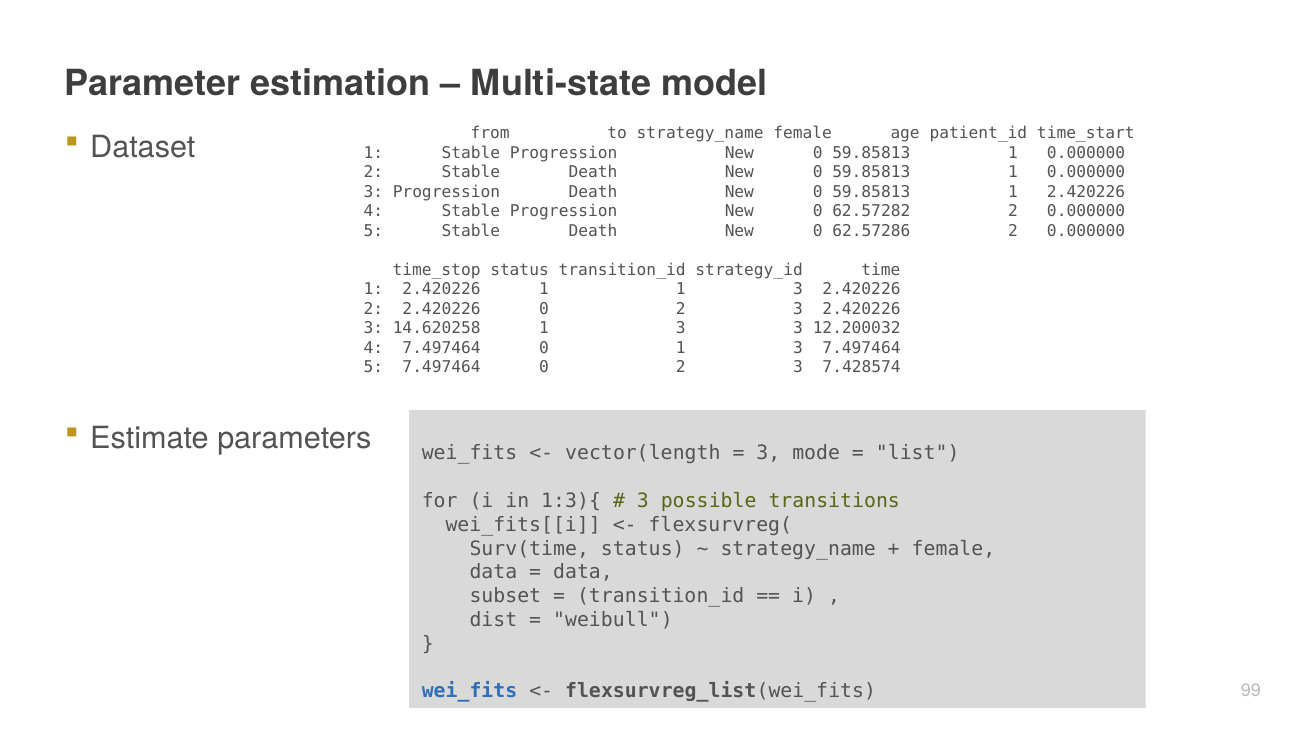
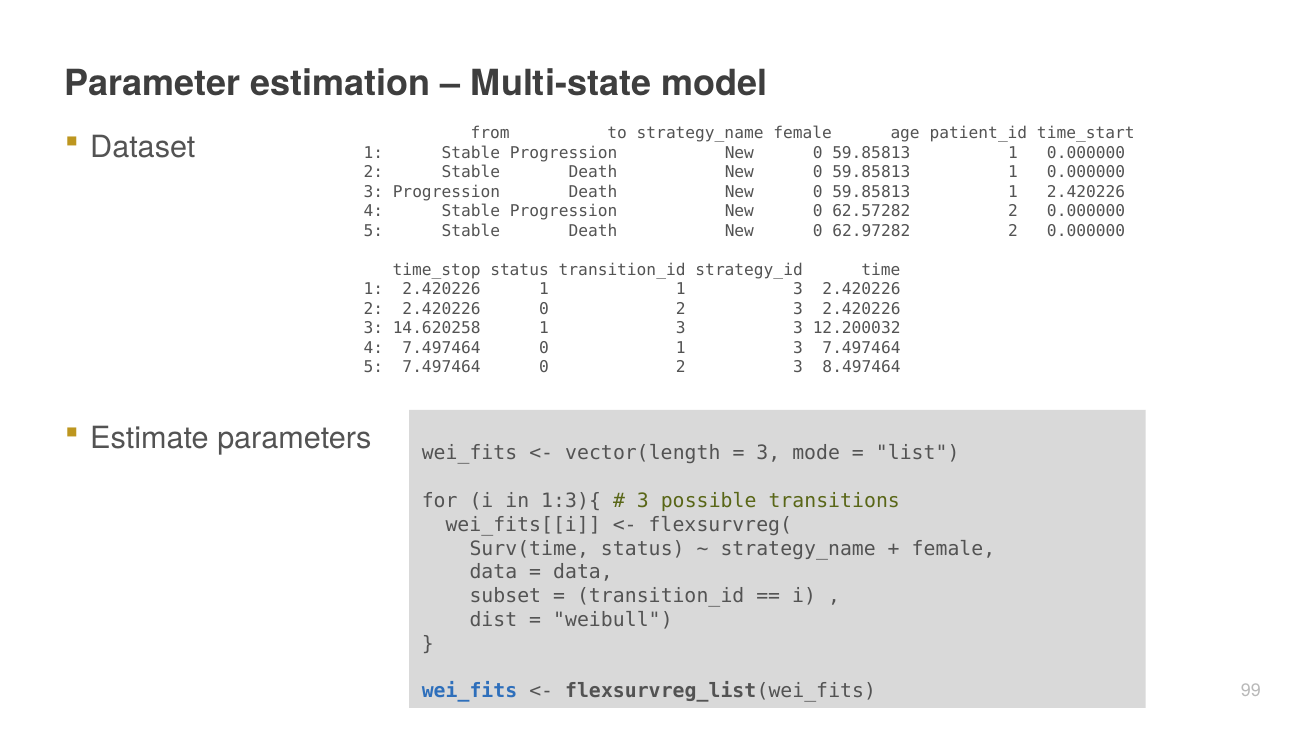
62.57286: 62.57286 -> 62.97282 (871, 231)
7.428574: 7.428574 -> 8.497464 (862, 367)
